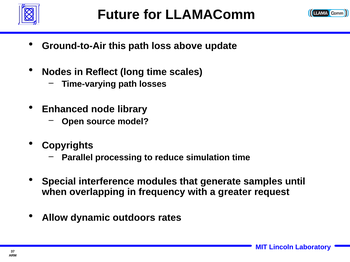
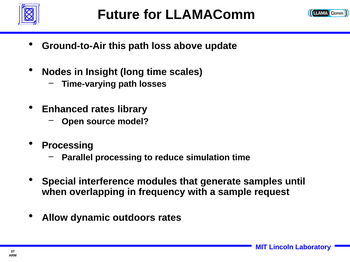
Reflect: Reflect -> Insight (102, 72)
Enhanced node: node -> rates (103, 109)
Copyrights: Copyrights -> Processing (68, 146)
greater: greater -> sample (235, 192)
